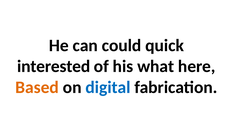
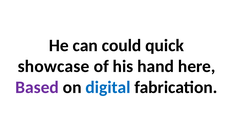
interested: interested -> showcase (54, 66)
what: what -> hand (156, 66)
Based colour: orange -> purple (37, 87)
